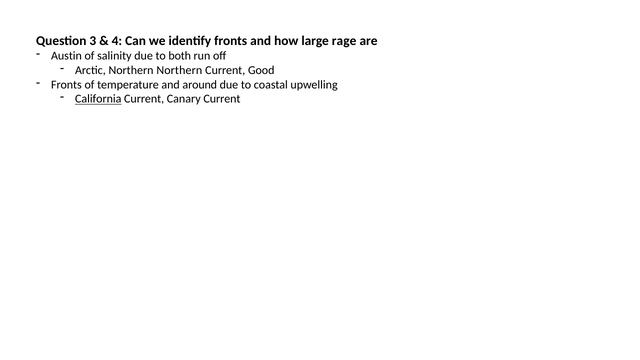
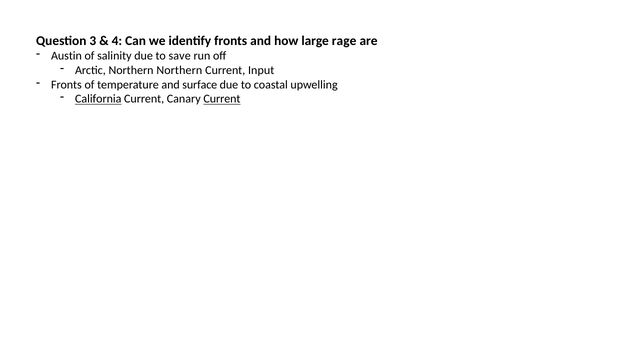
both: both -> save (180, 56)
Good: Good -> Input (261, 70)
around: around -> surface (200, 85)
Current underline: none -> present (222, 99)
